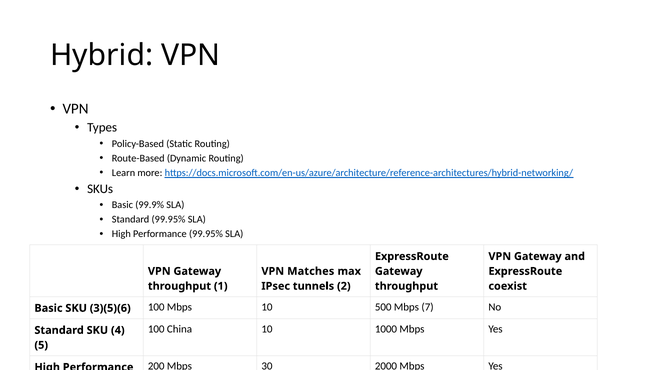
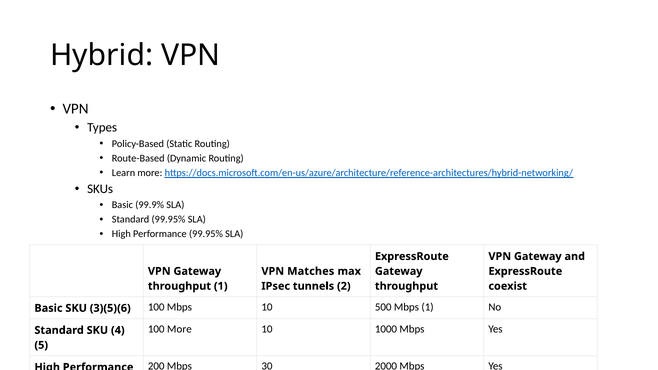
Mbps 7: 7 -> 1 (428, 307)
100 China: China -> More (179, 329)
